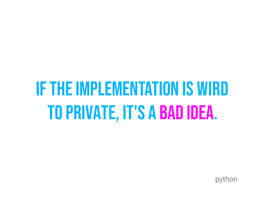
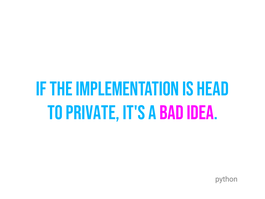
wird: wird -> head (213, 89)
